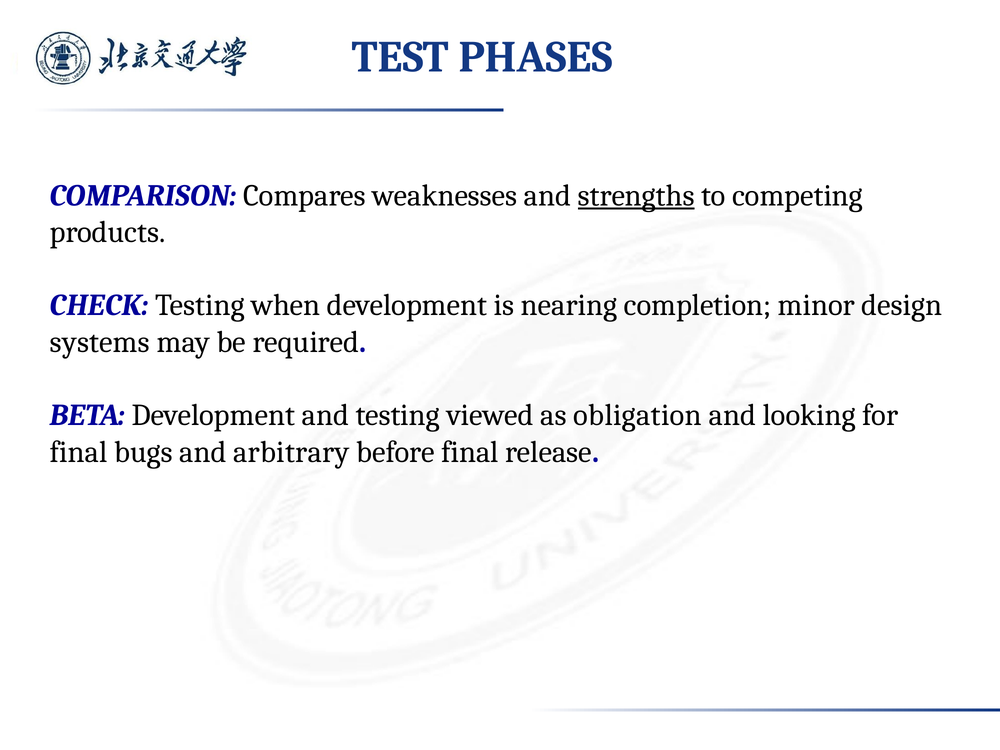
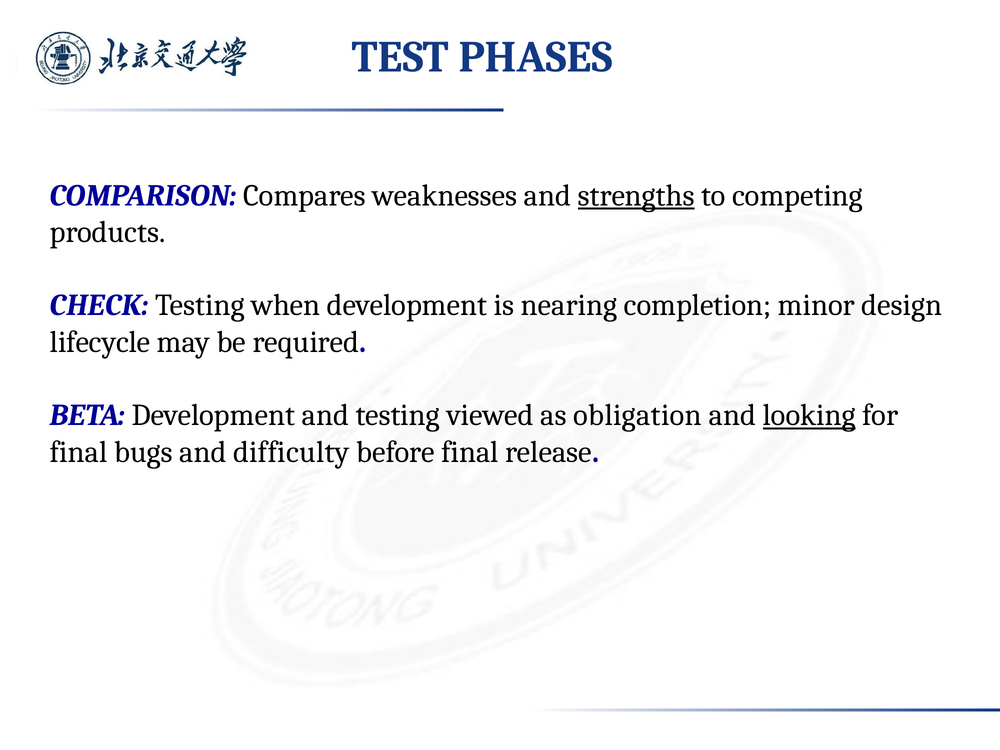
systems: systems -> lifecycle (100, 342)
looking underline: none -> present (809, 415)
arbitrary: arbitrary -> difficulty (291, 452)
